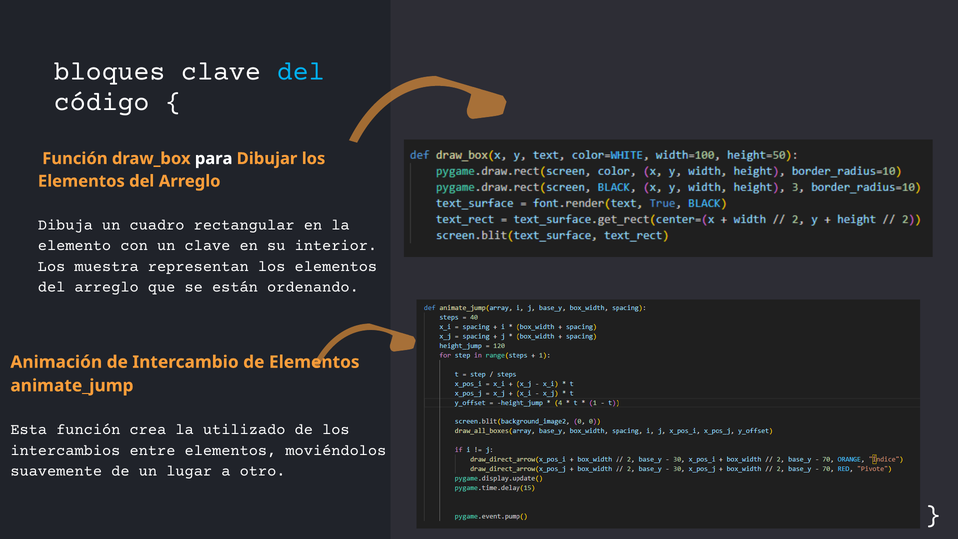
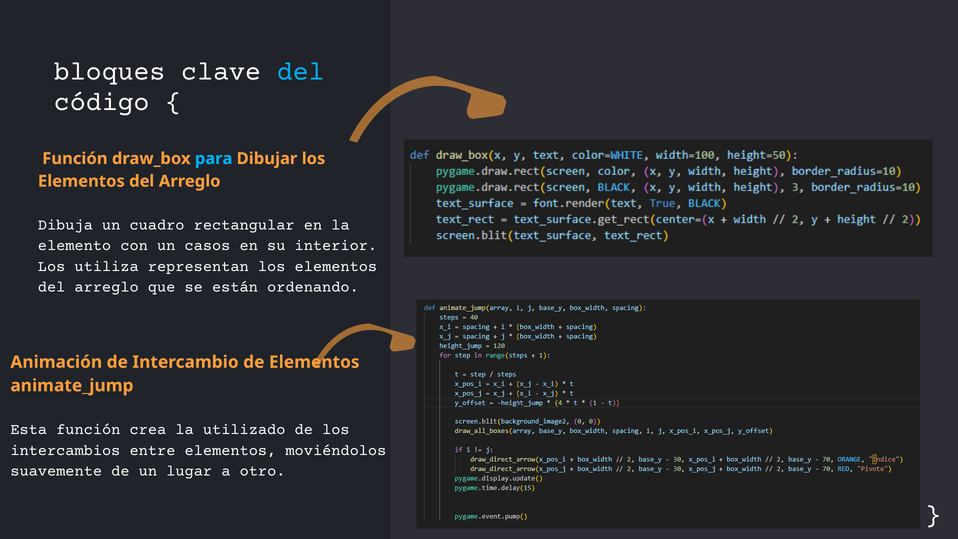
para colour: white -> light blue (214, 159)
un clave: clave -> casos (207, 245)
muestra: muestra -> utiliza (107, 266)
